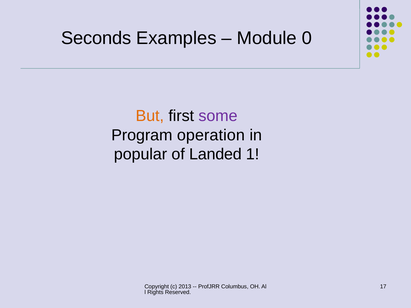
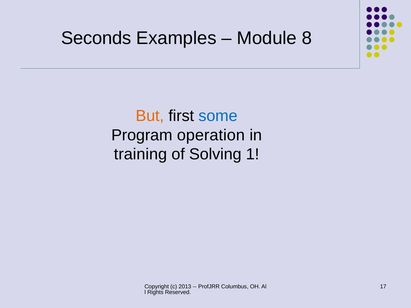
0: 0 -> 8 (307, 38)
some colour: purple -> blue (218, 116)
popular: popular -> training (140, 154)
Landed: Landed -> Solving (215, 154)
